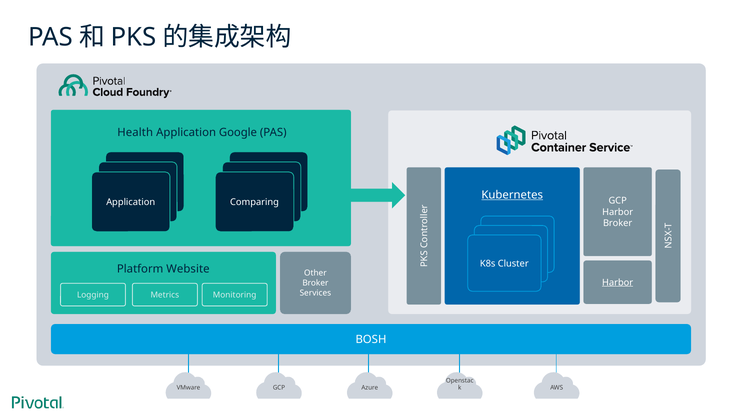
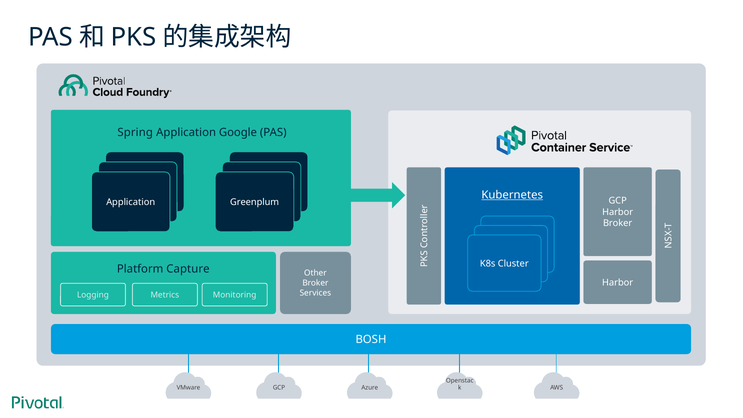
Health: Health -> Spring (135, 132)
Comparing: Comparing -> Greenplum (255, 202)
Website: Website -> Capture (188, 269)
Harbor underline: present -> none (618, 282)
